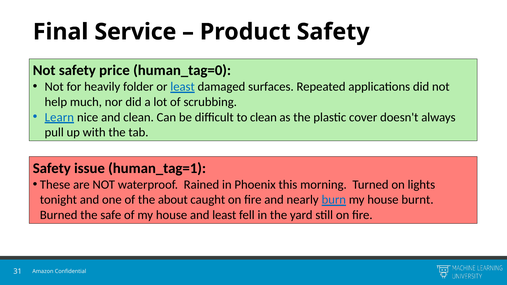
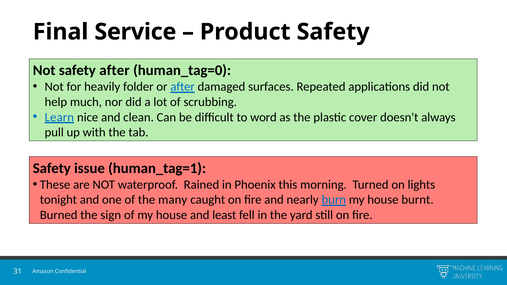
safety price: price -> after (114, 70)
or least: least -> after (183, 87)
to clean: clean -> word (263, 117)
about: about -> many (173, 200)
safe: safe -> sign (111, 215)
